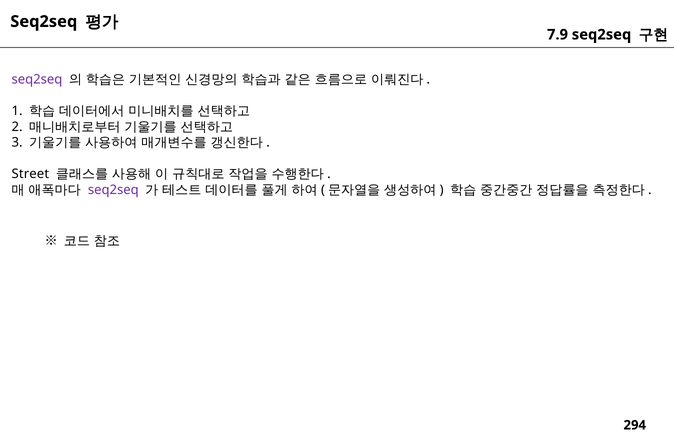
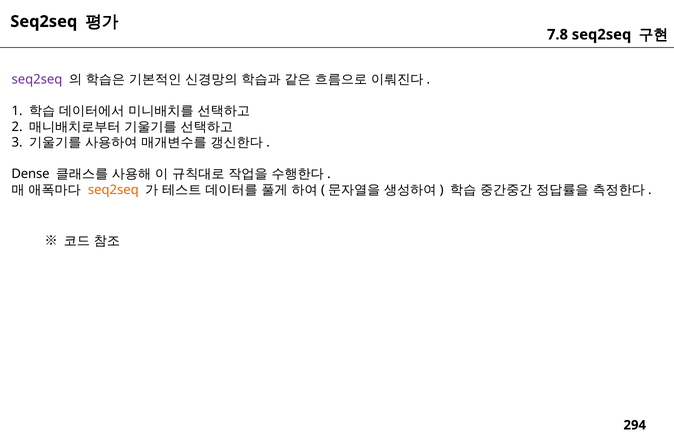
7.9: 7.9 -> 7.8 (557, 35)
Street: Street -> Dense (30, 174)
seq2seq colour: purple -> orange (113, 190)
